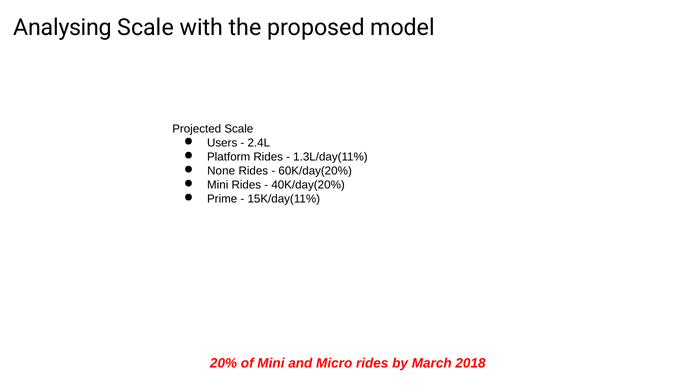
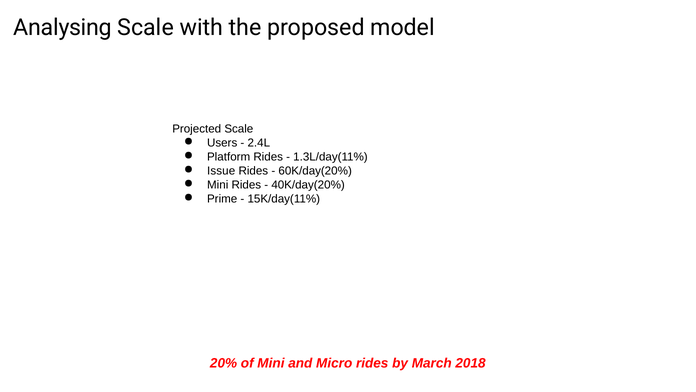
None: None -> Issue (221, 171)
